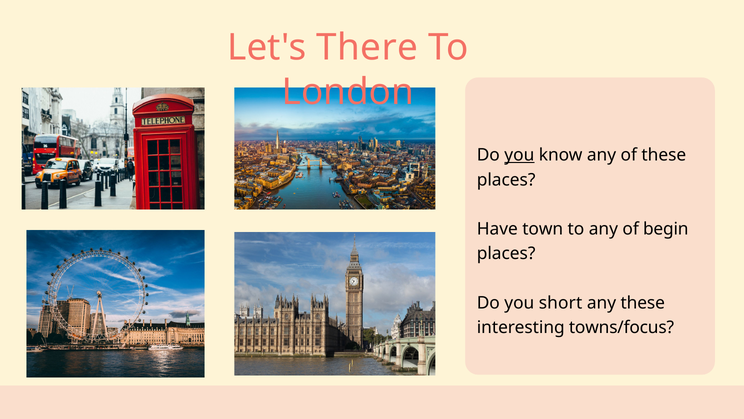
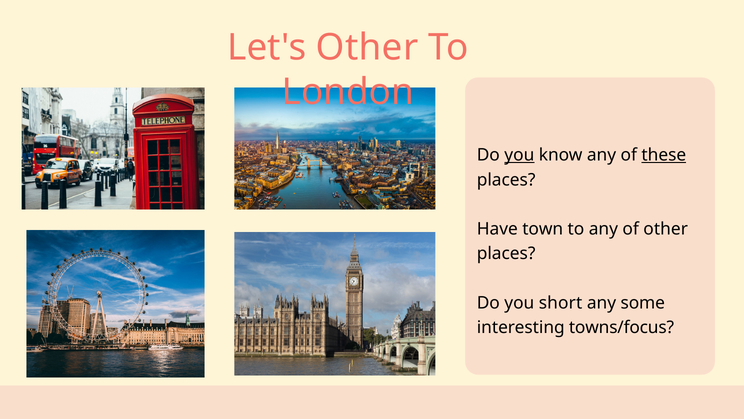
Let's There: There -> Other (367, 48)
these underline: none -> present (664, 155)
of begin: begin -> other (666, 229)
any these: these -> some (643, 303)
